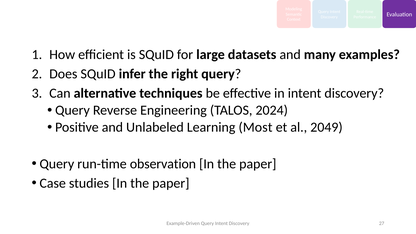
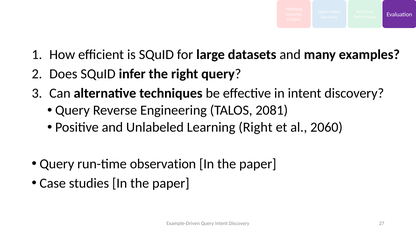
2024: 2024 -> 2081 (272, 110)
Learning Most: Most -> Right (255, 127)
2049: 2049 -> 2060 (326, 127)
